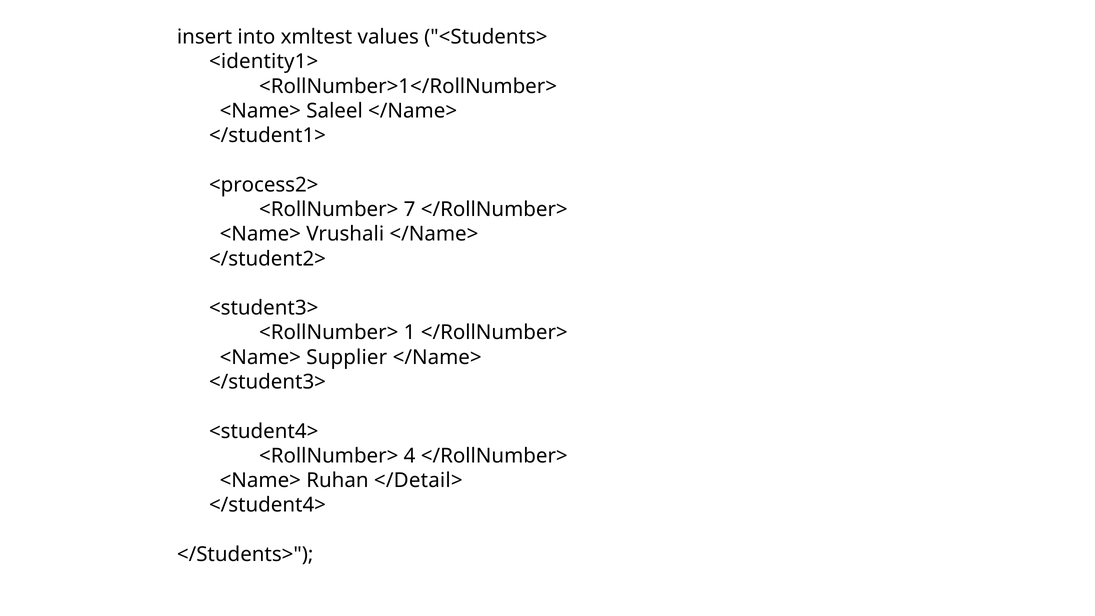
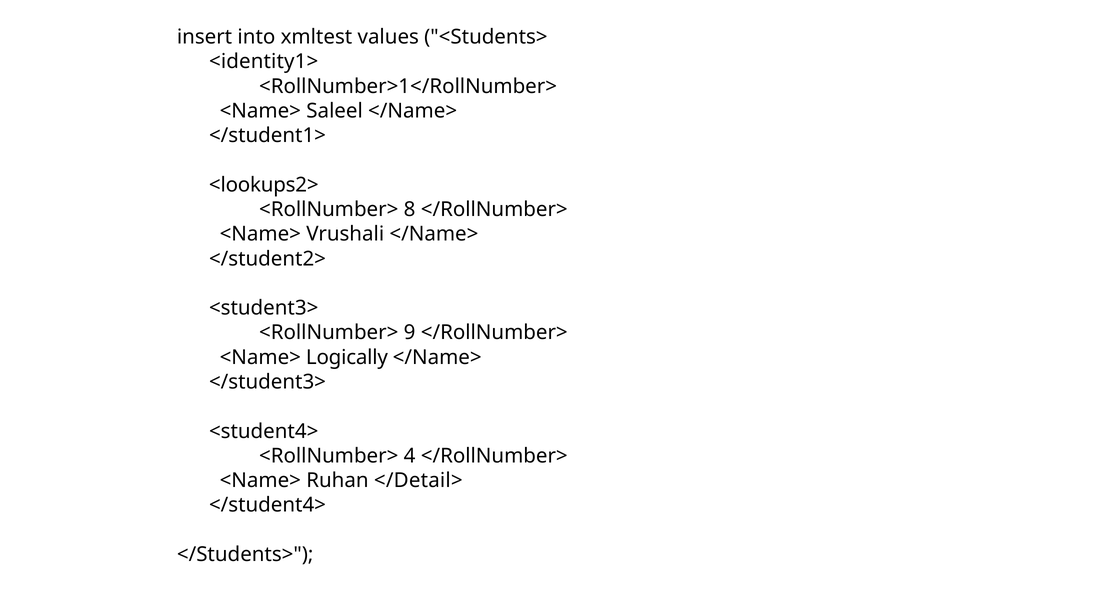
<process2>: <process2> -> <lookups2> (264, 185)
7: 7 -> 8 (410, 209)
1: 1 -> 9 (410, 333)
Supplier: Supplier -> Logically (347, 357)
